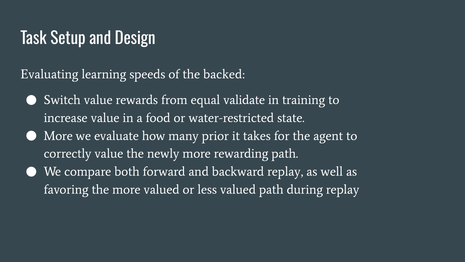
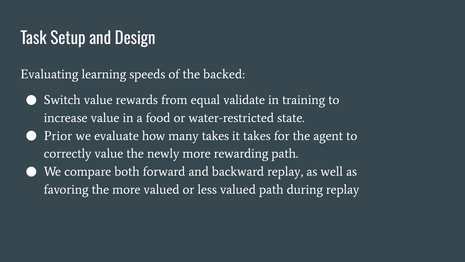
More: More -> Prior (58, 136)
many prior: prior -> takes (215, 136)
